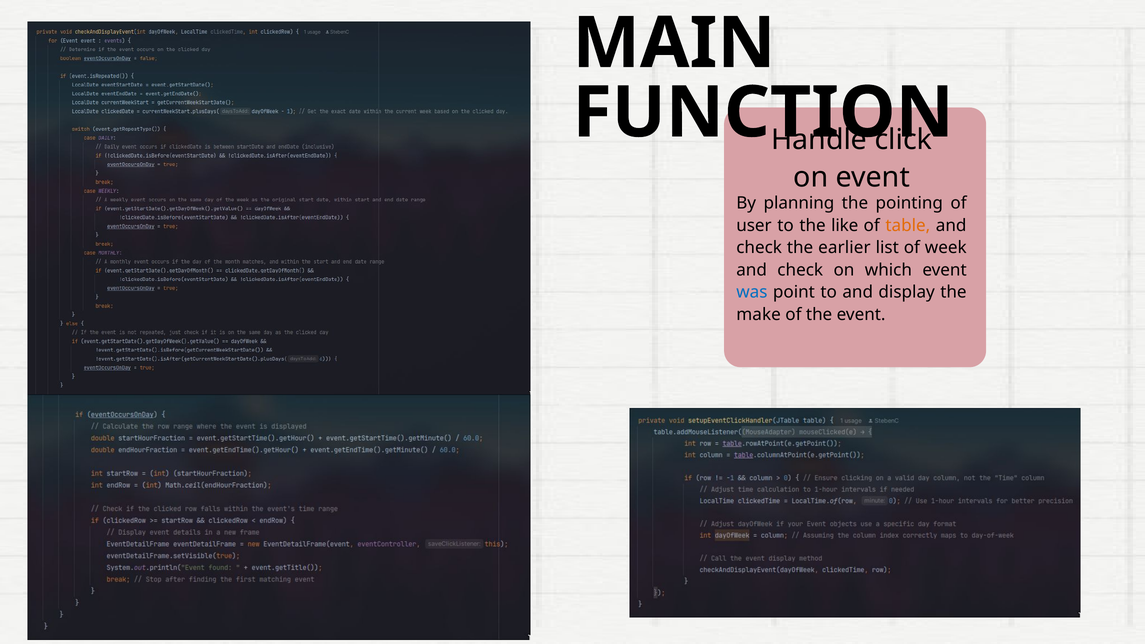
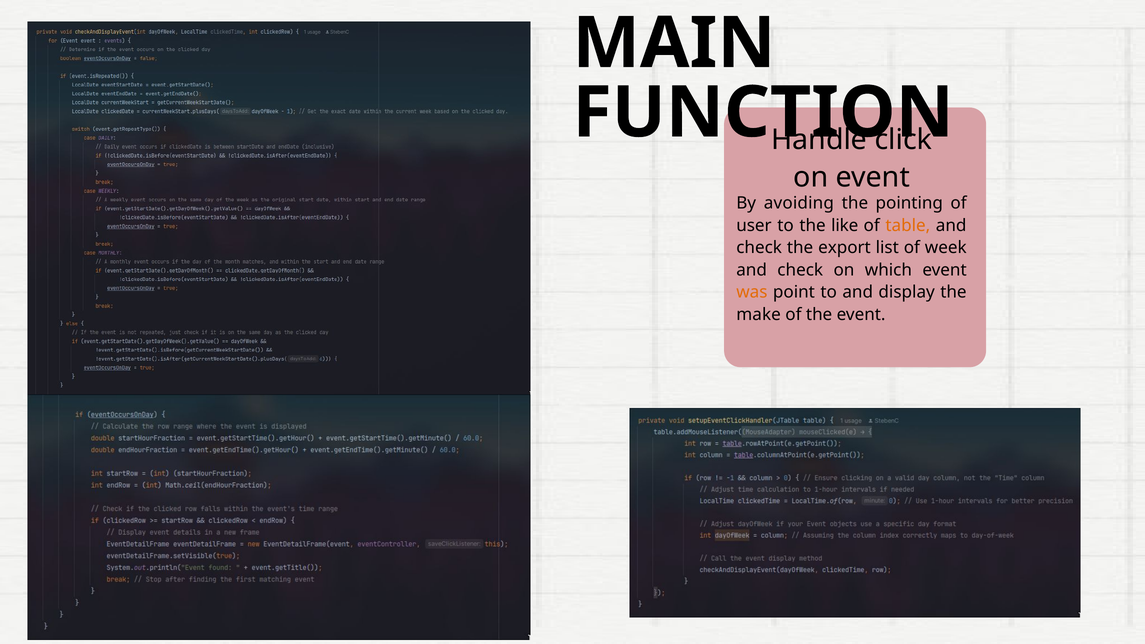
planning: planning -> avoiding (799, 203)
earlier: earlier -> export (844, 248)
was colour: blue -> orange (752, 292)
